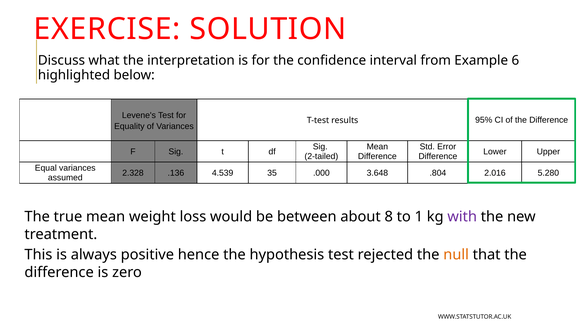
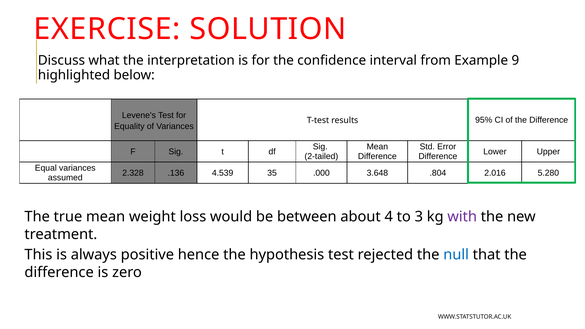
6: 6 -> 9 (515, 61)
8: 8 -> 4 (389, 217)
1: 1 -> 3 (419, 217)
null colour: orange -> blue (456, 255)
